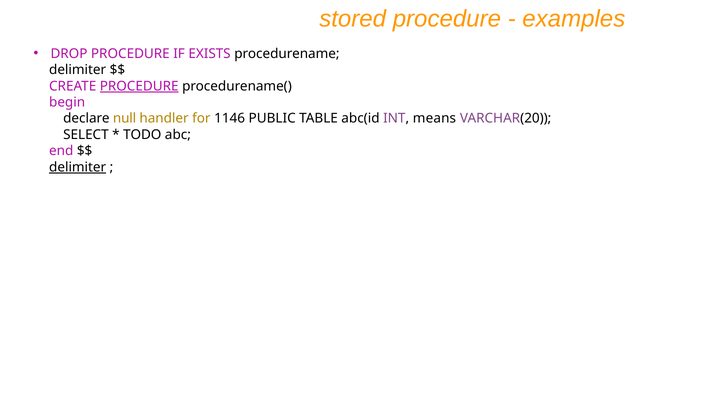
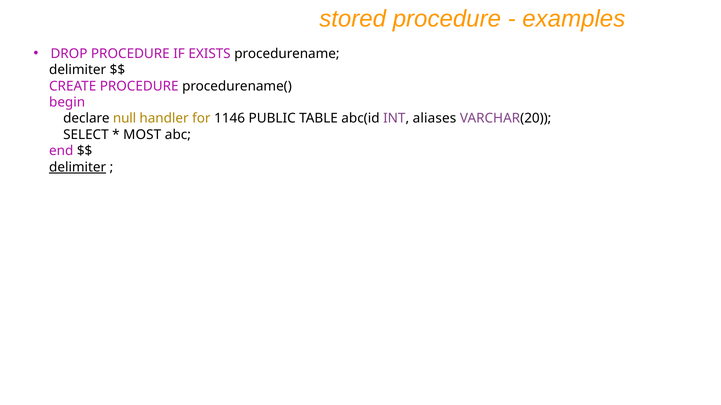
PROCEDURE underline: present -> none (139, 86)
means: means -> aliases (434, 119)
TODO: TODO -> MOST (142, 135)
